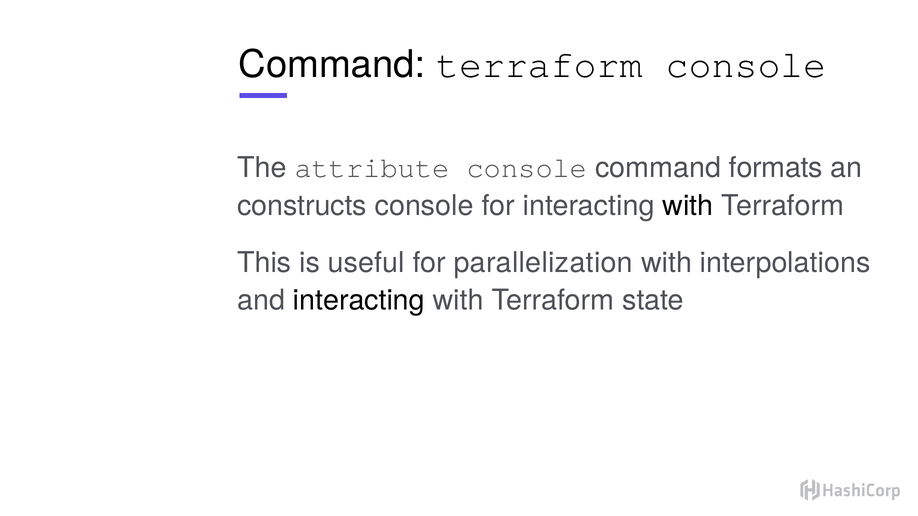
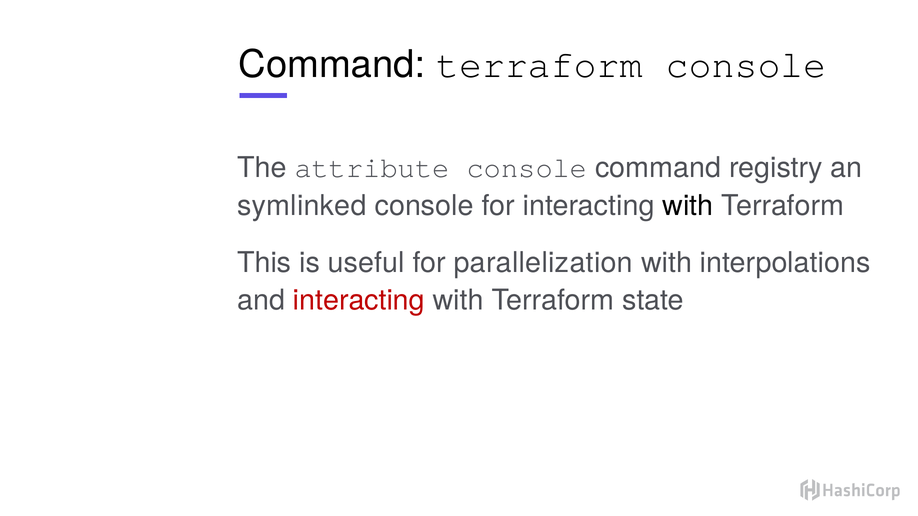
formats: formats -> registry (776, 168)
constructs: constructs -> symlinked (302, 206)
interacting colour: black -> red (359, 301)
